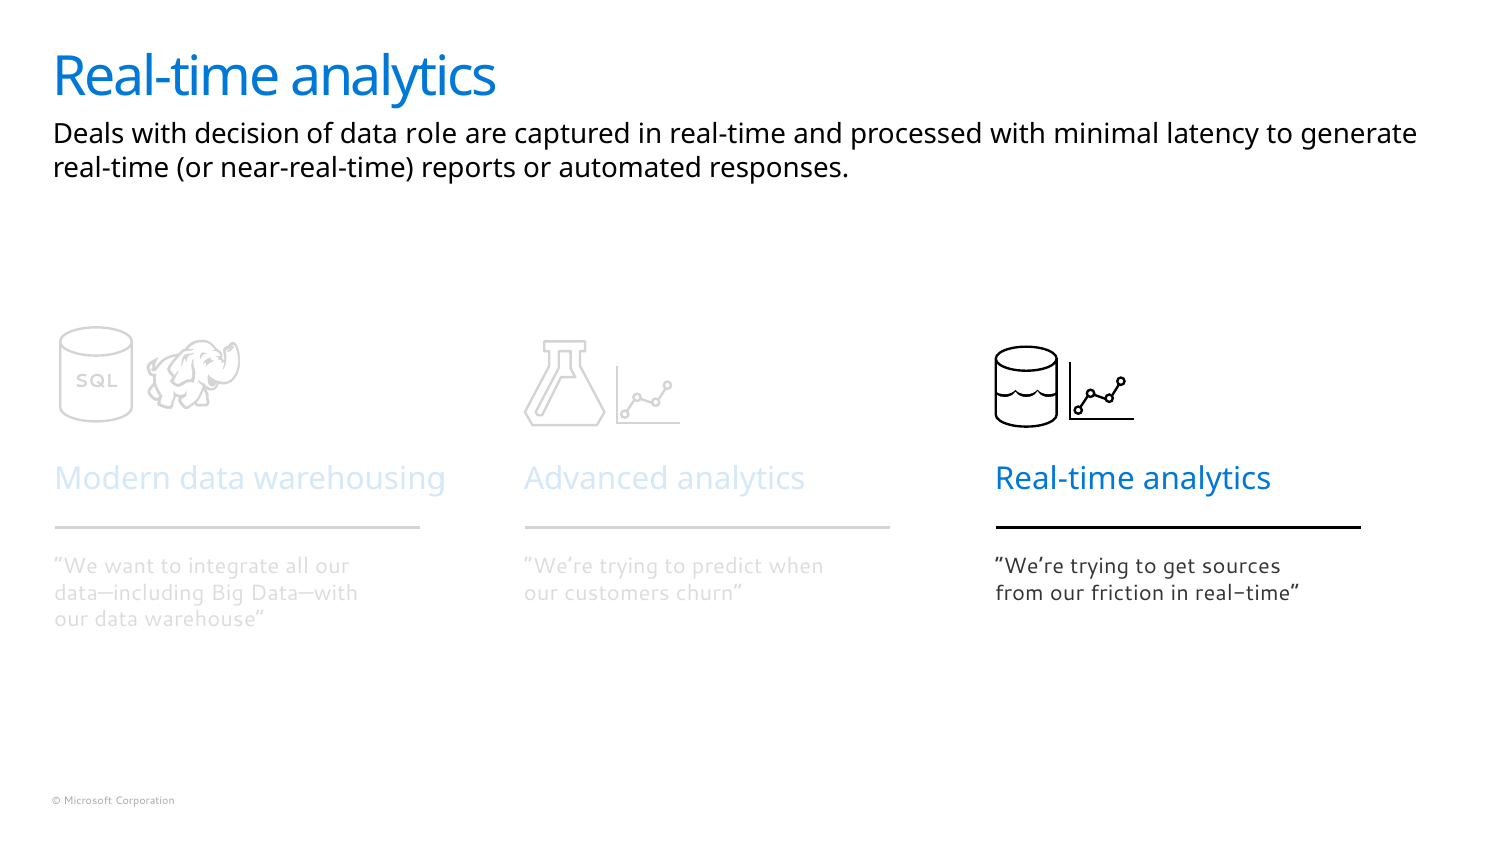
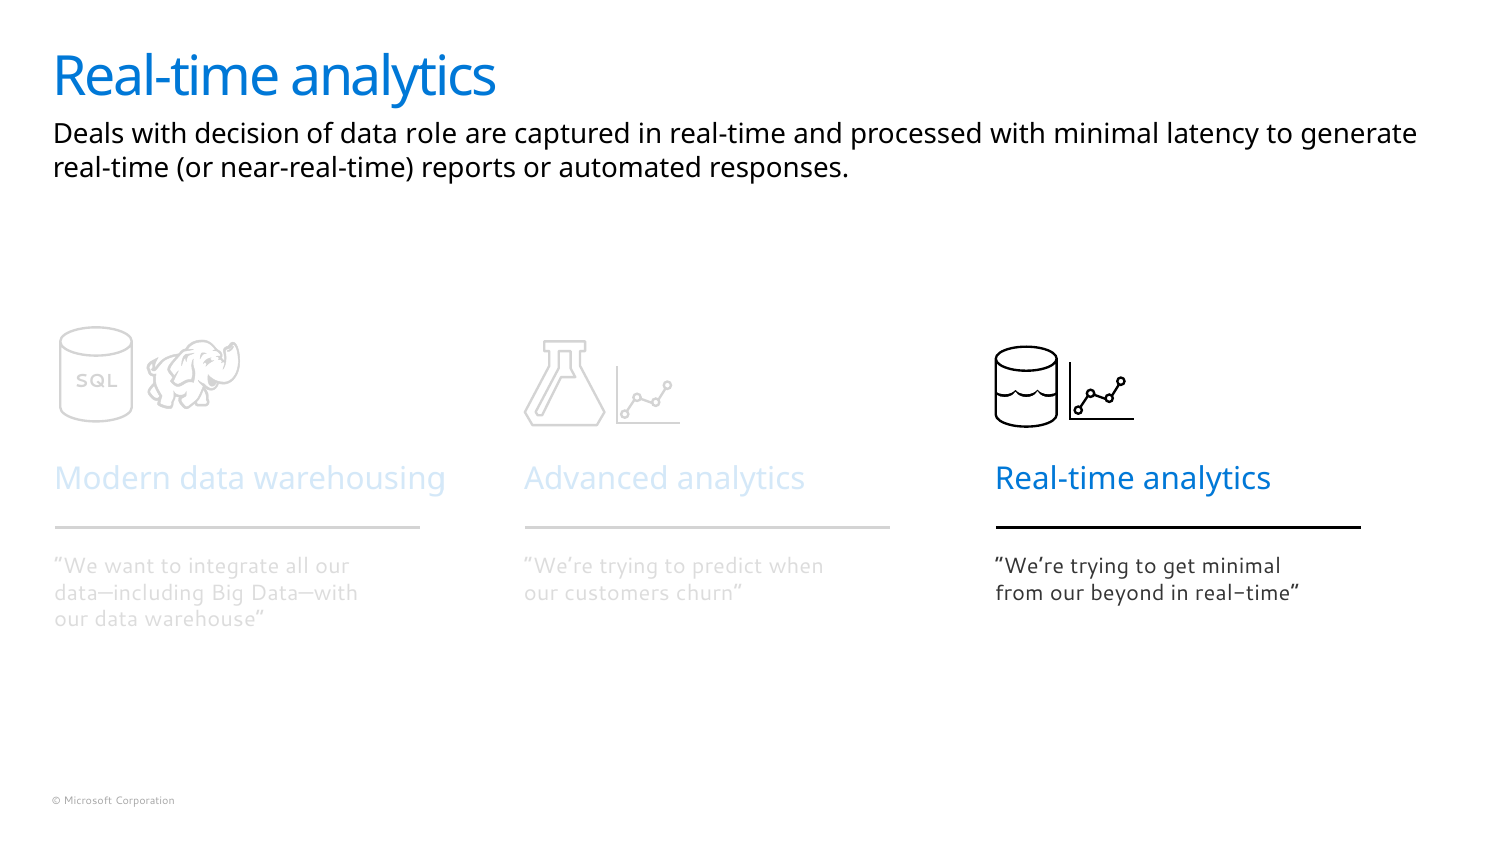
get sources: sources -> minimal (1241, 567)
friction: friction -> beyond (1127, 593)
